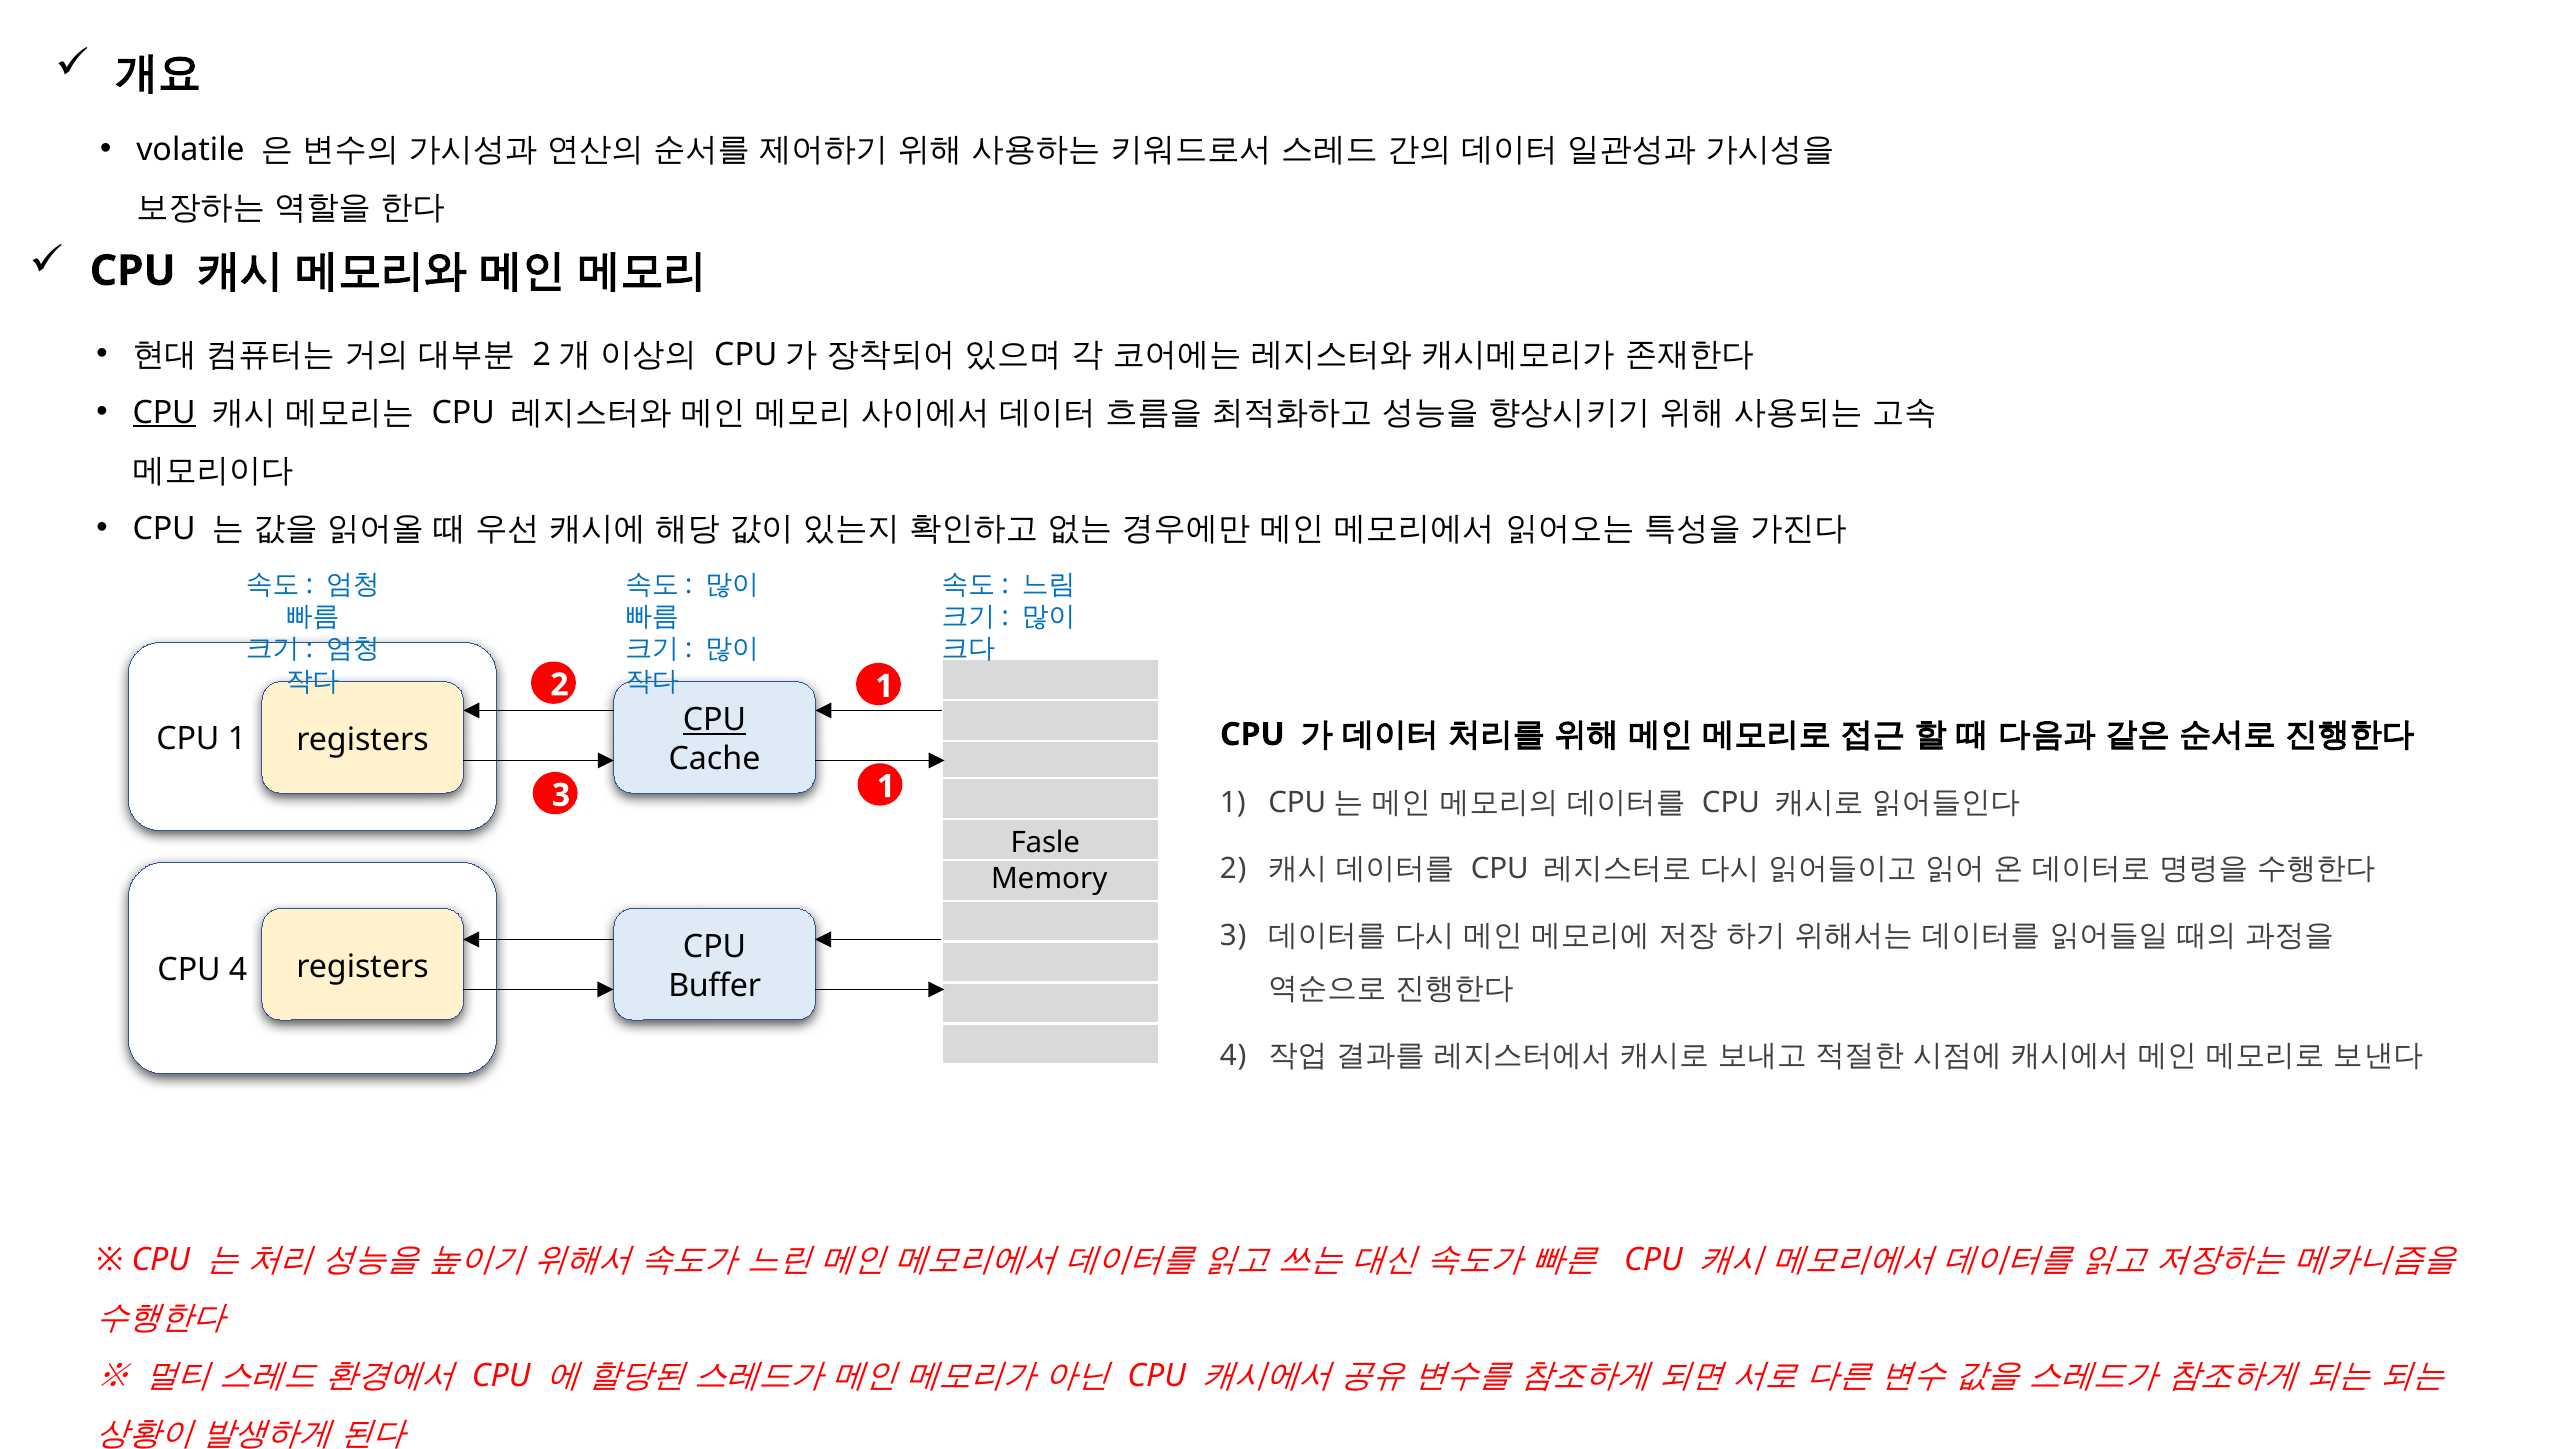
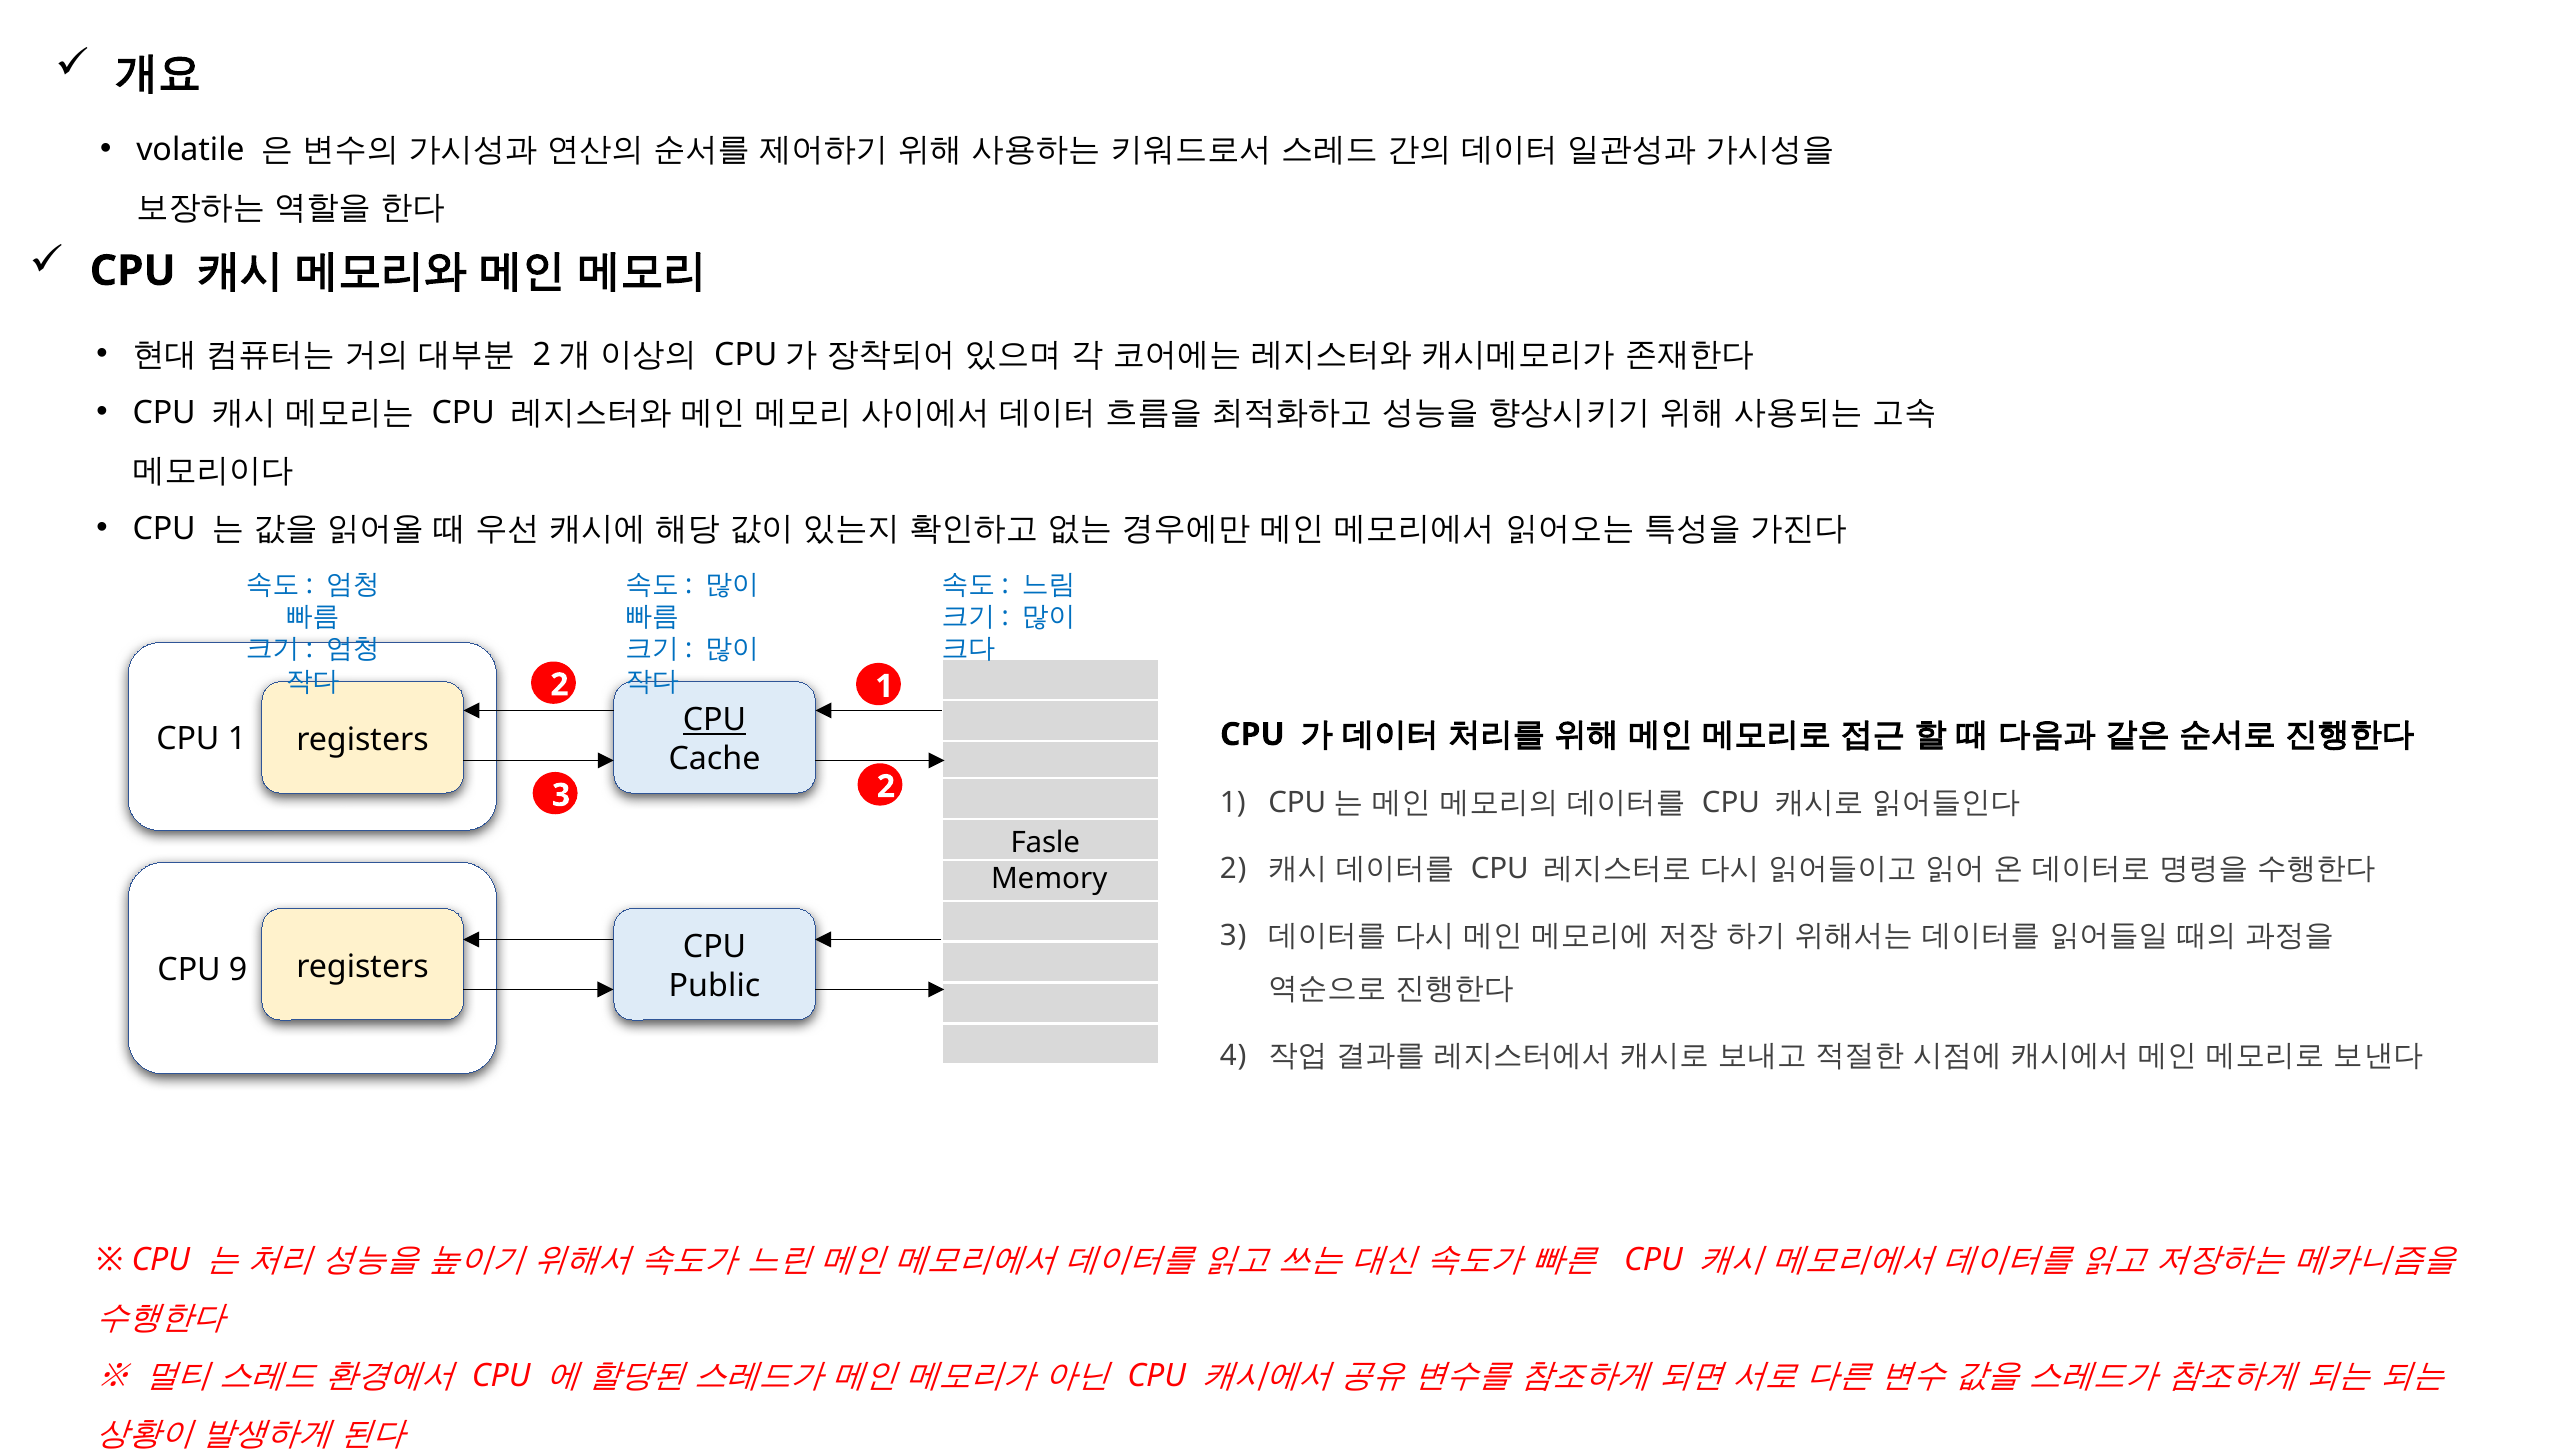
CPU underline: present -> none (164, 413)
3 1: 1 -> 2 (886, 787)
CPU 4: 4 -> 9 (238, 970)
Buffer: Buffer -> Public (715, 986)
